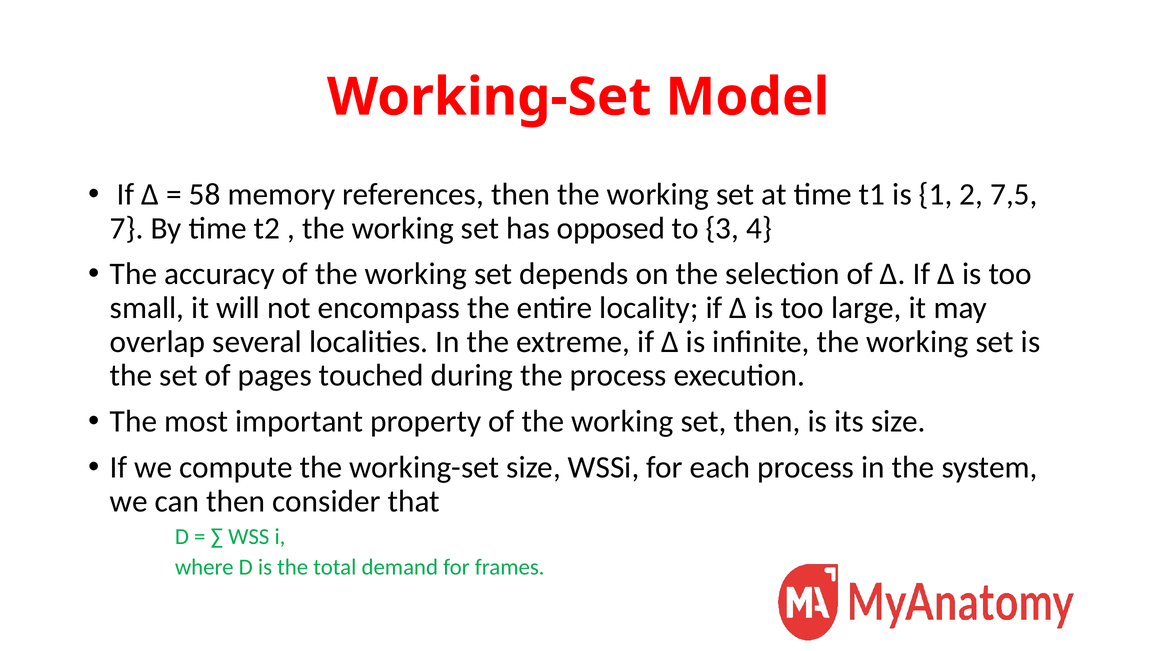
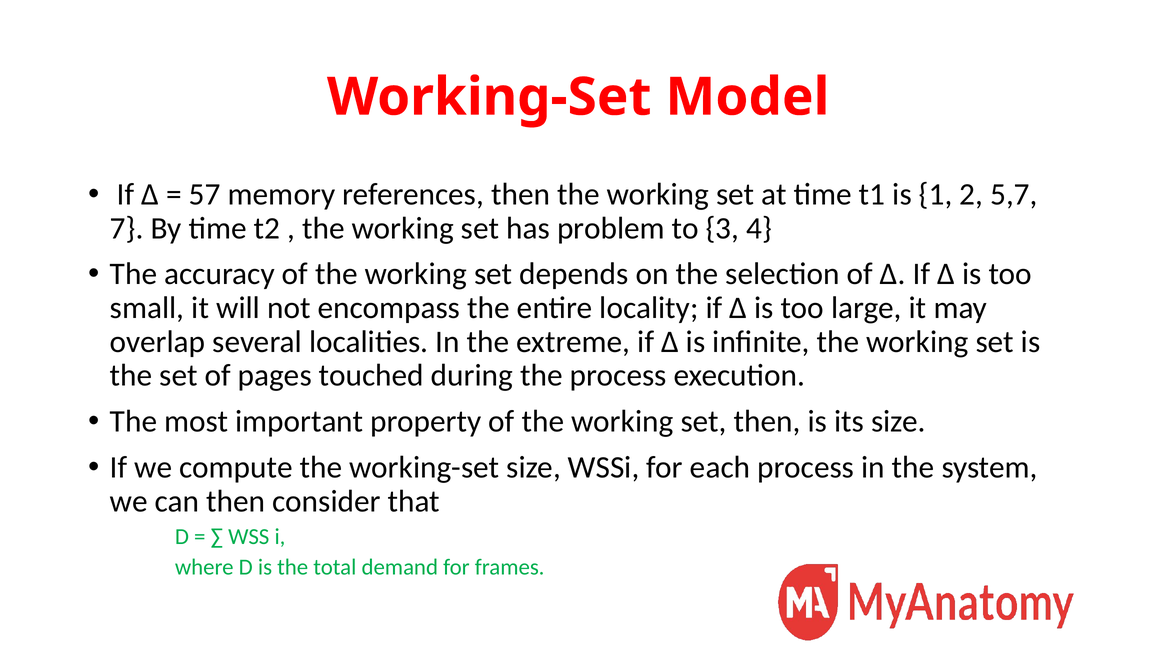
58: 58 -> 57 (205, 194)
7,5: 7,5 -> 5,7 (1014, 194)
opposed: opposed -> problem (611, 228)
